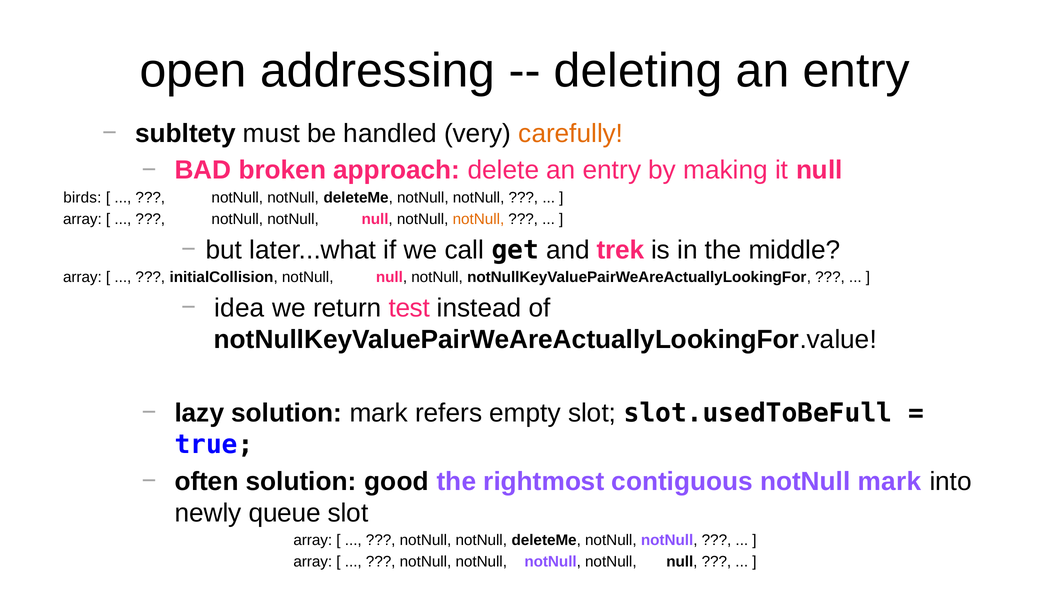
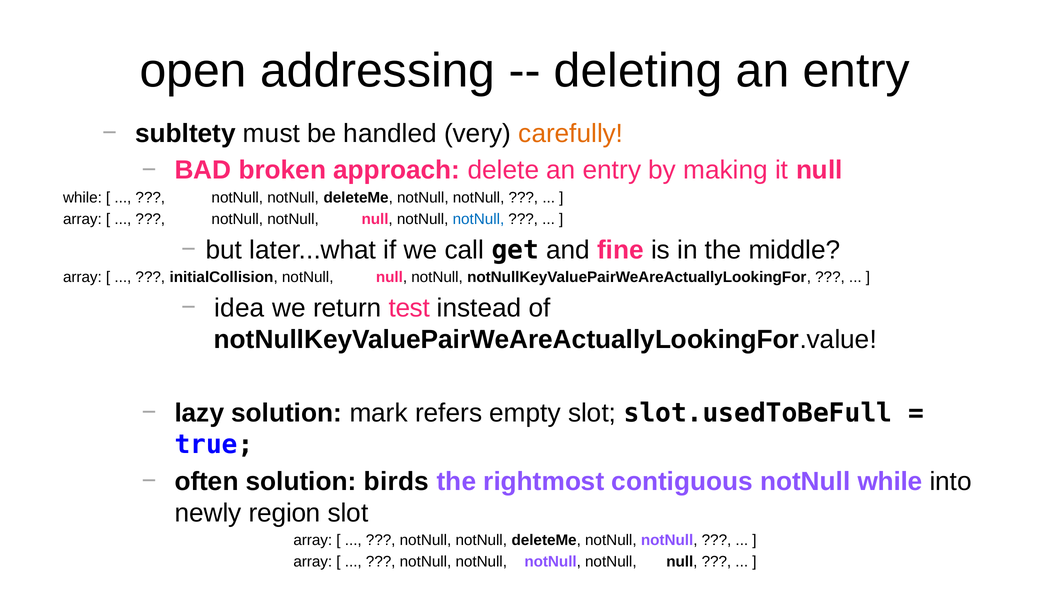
birds: birds -> while (82, 197)
notNull colour: orange -> blue (478, 219)
trek: trek -> fine (620, 250)
good: good -> birds (396, 481)
notNull mark: mark -> while (890, 481)
queue: queue -> region (285, 513)
